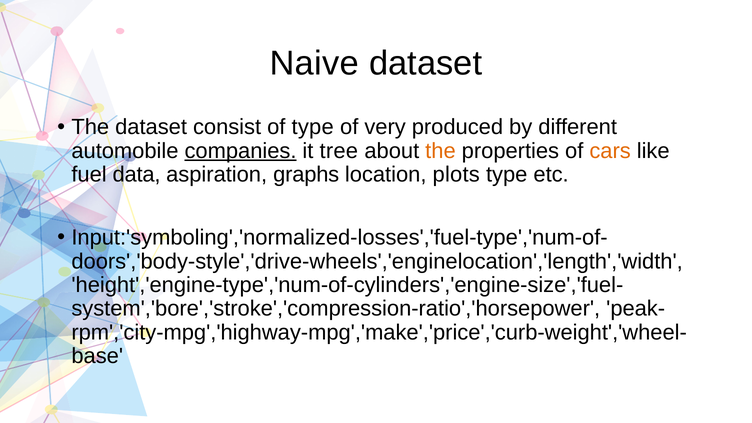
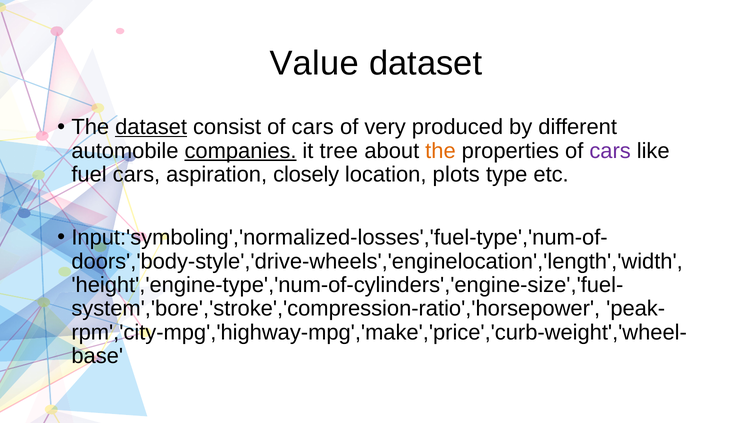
Naive: Naive -> Value (314, 63)
dataset underline: none -> present (151, 127)
consist of type: type -> cars (313, 127)
cars colour: orange -> purple (610, 151)
fuel data: data -> cars (136, 175)
graphs: graphs -> closely (306, 175)
